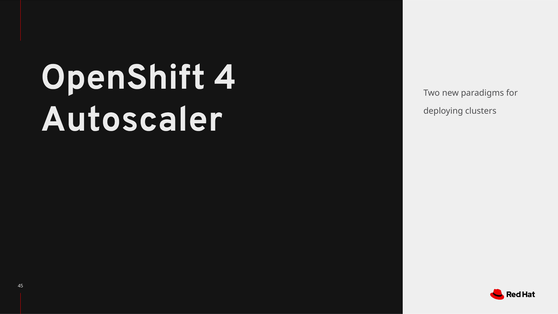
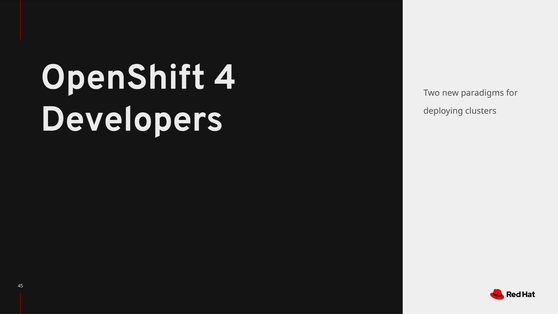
Autoscaler: Autoscaler -> Developers (132, 119)
